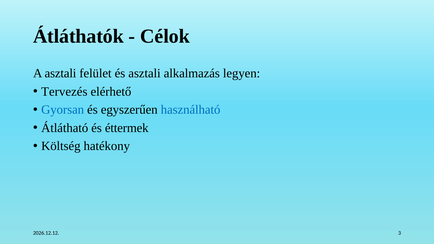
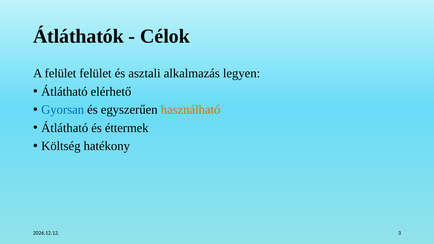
A asztali: asztali -> felület (60, 73)
Tervezés: Tervezés -> Átlátható (64, 92)
használható colour: blue -> orange (191, 110)
